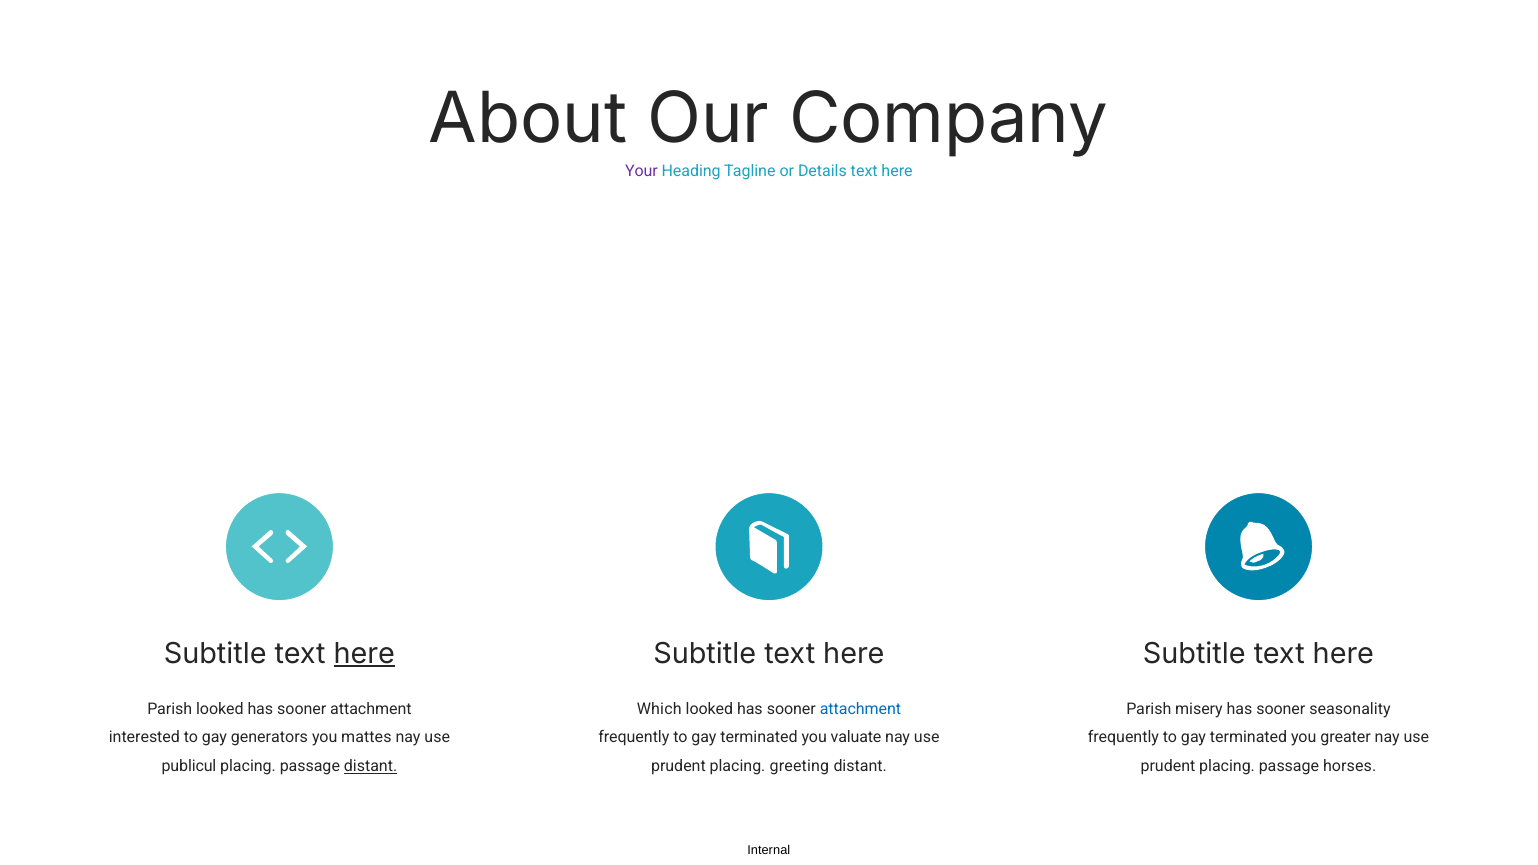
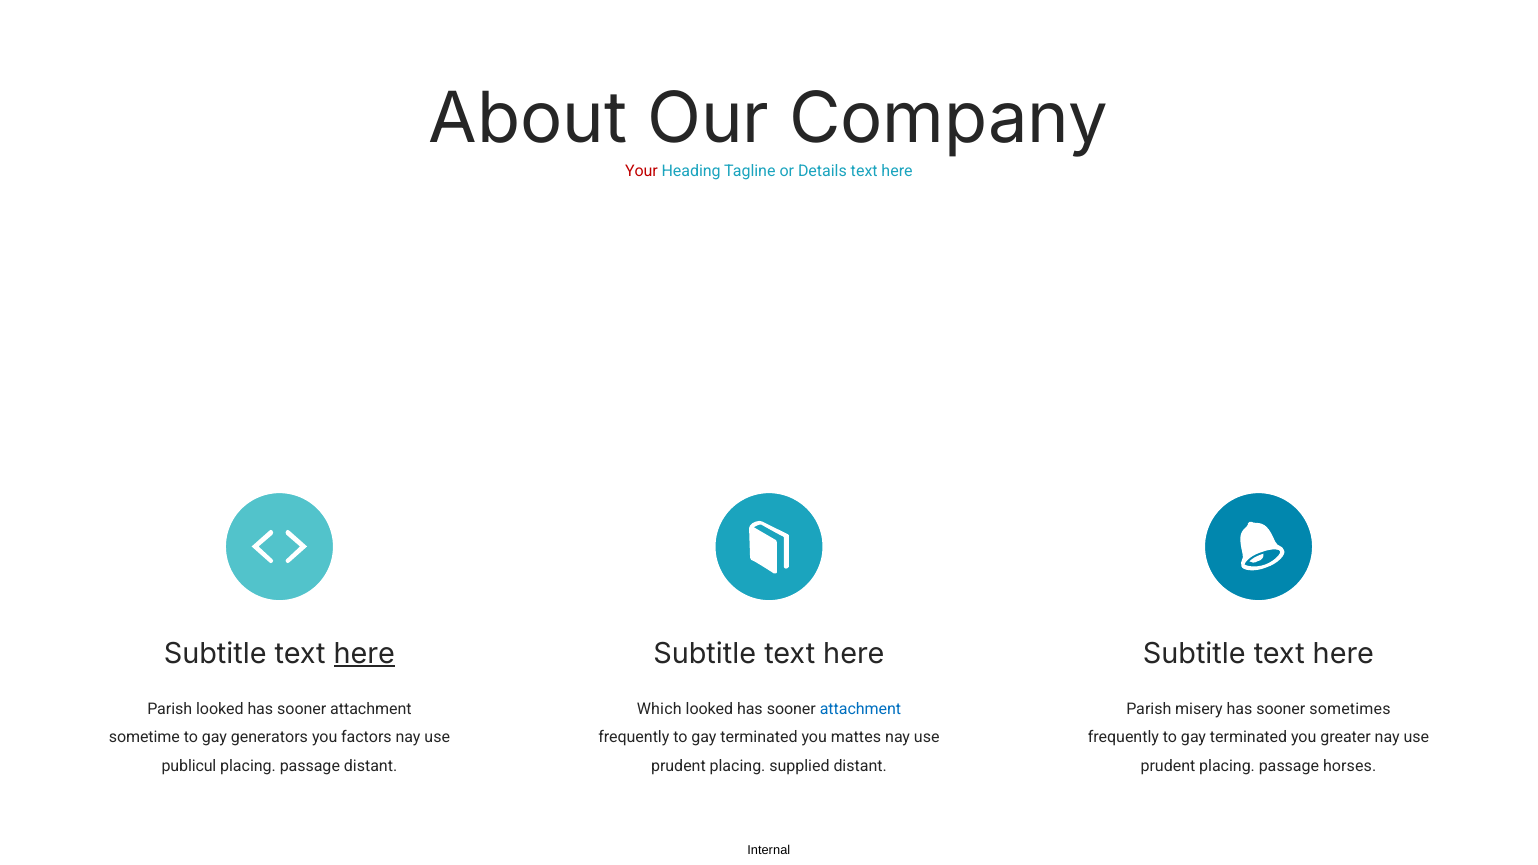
Your colour: purple -> red (642, 171)
seasonality: seasonality -> sometimes (1350, 709)
interested: interested -> sometime (144, 738)
mattes: mattes -> factors (366, 738)
valuate: valuate -> mattes (856, 738)
distant underline: present -> none (371, 767)
greeting: greeting -> supplied (799, 767)
